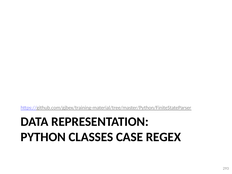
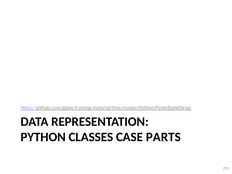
REGEX: REGEX -> PARTS (163, 137)
